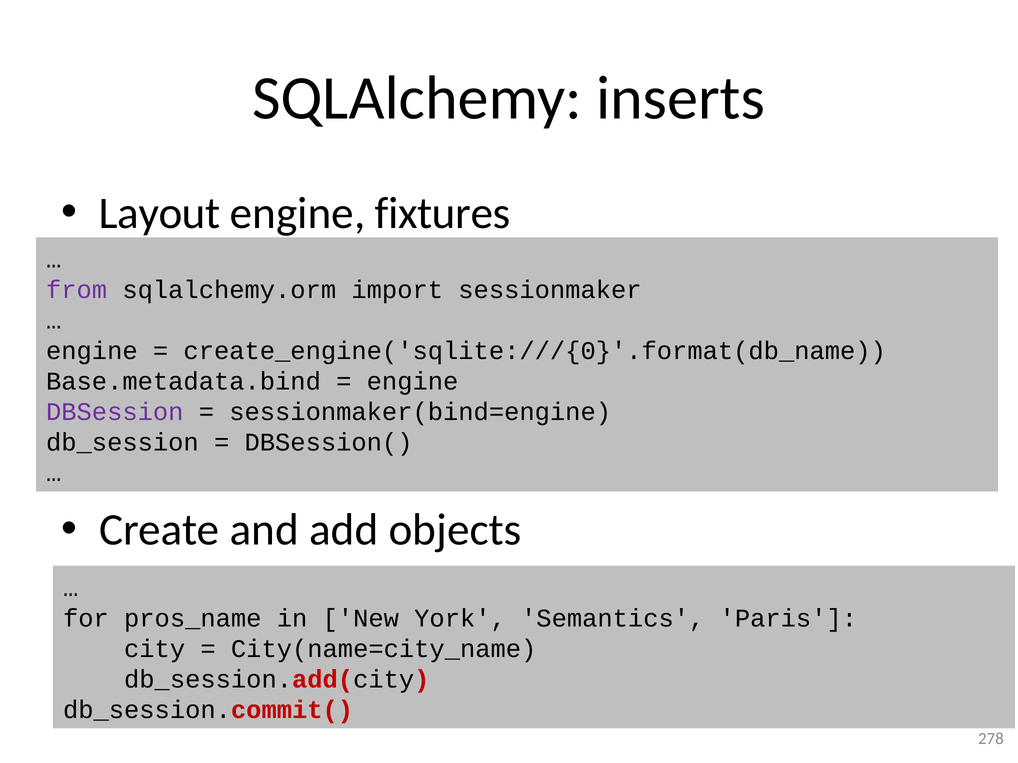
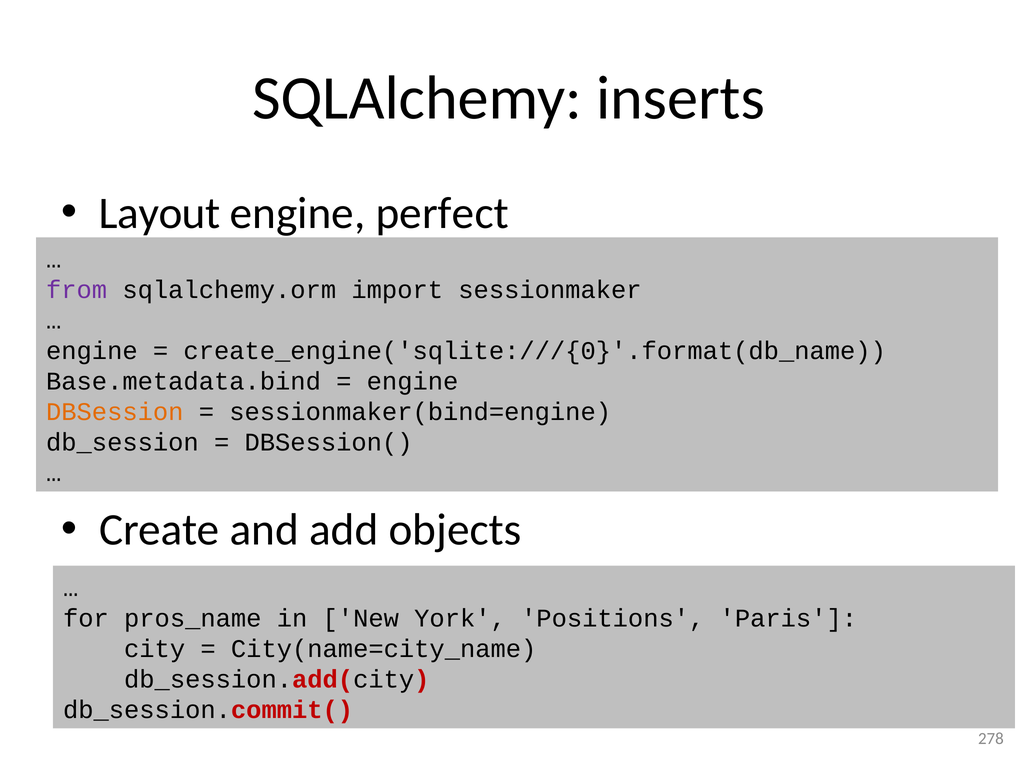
fixtures: fixtures -> perfect (442, 214)
DBSession colour: purple -> orange (115, 412)
Semantics: Semantics -> Positions (613, 619)
